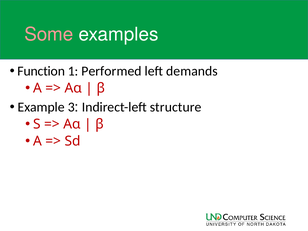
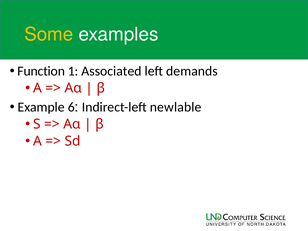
Some colour: pink -> yellow (49, 34)
Performed: Performed -> Associated (112, 71)
3: 3 -> 6 (71, 107)
structure: structure -> newlable (176, 107)
